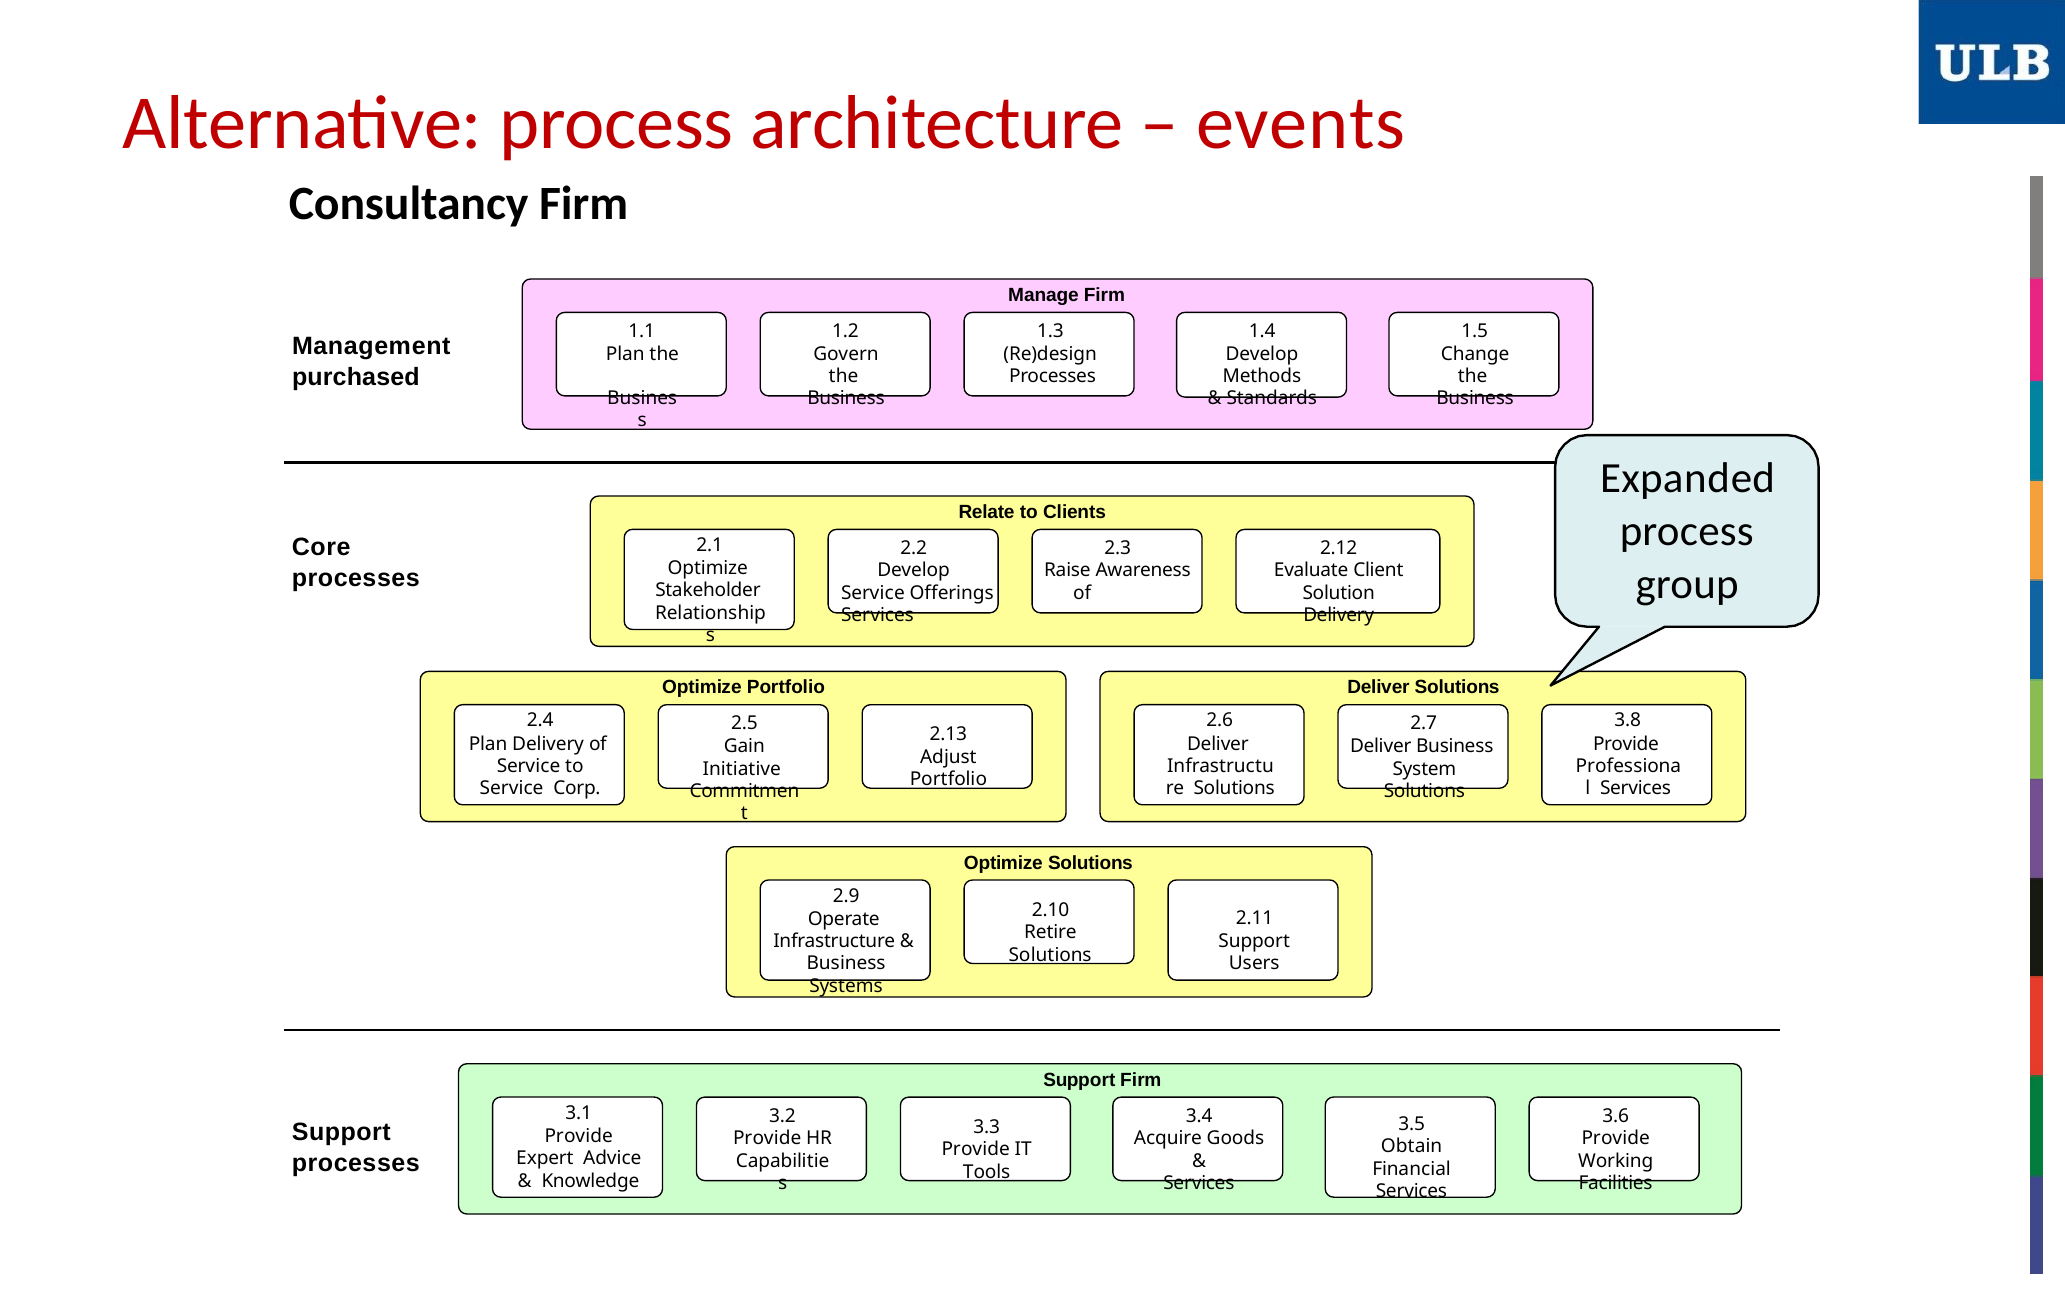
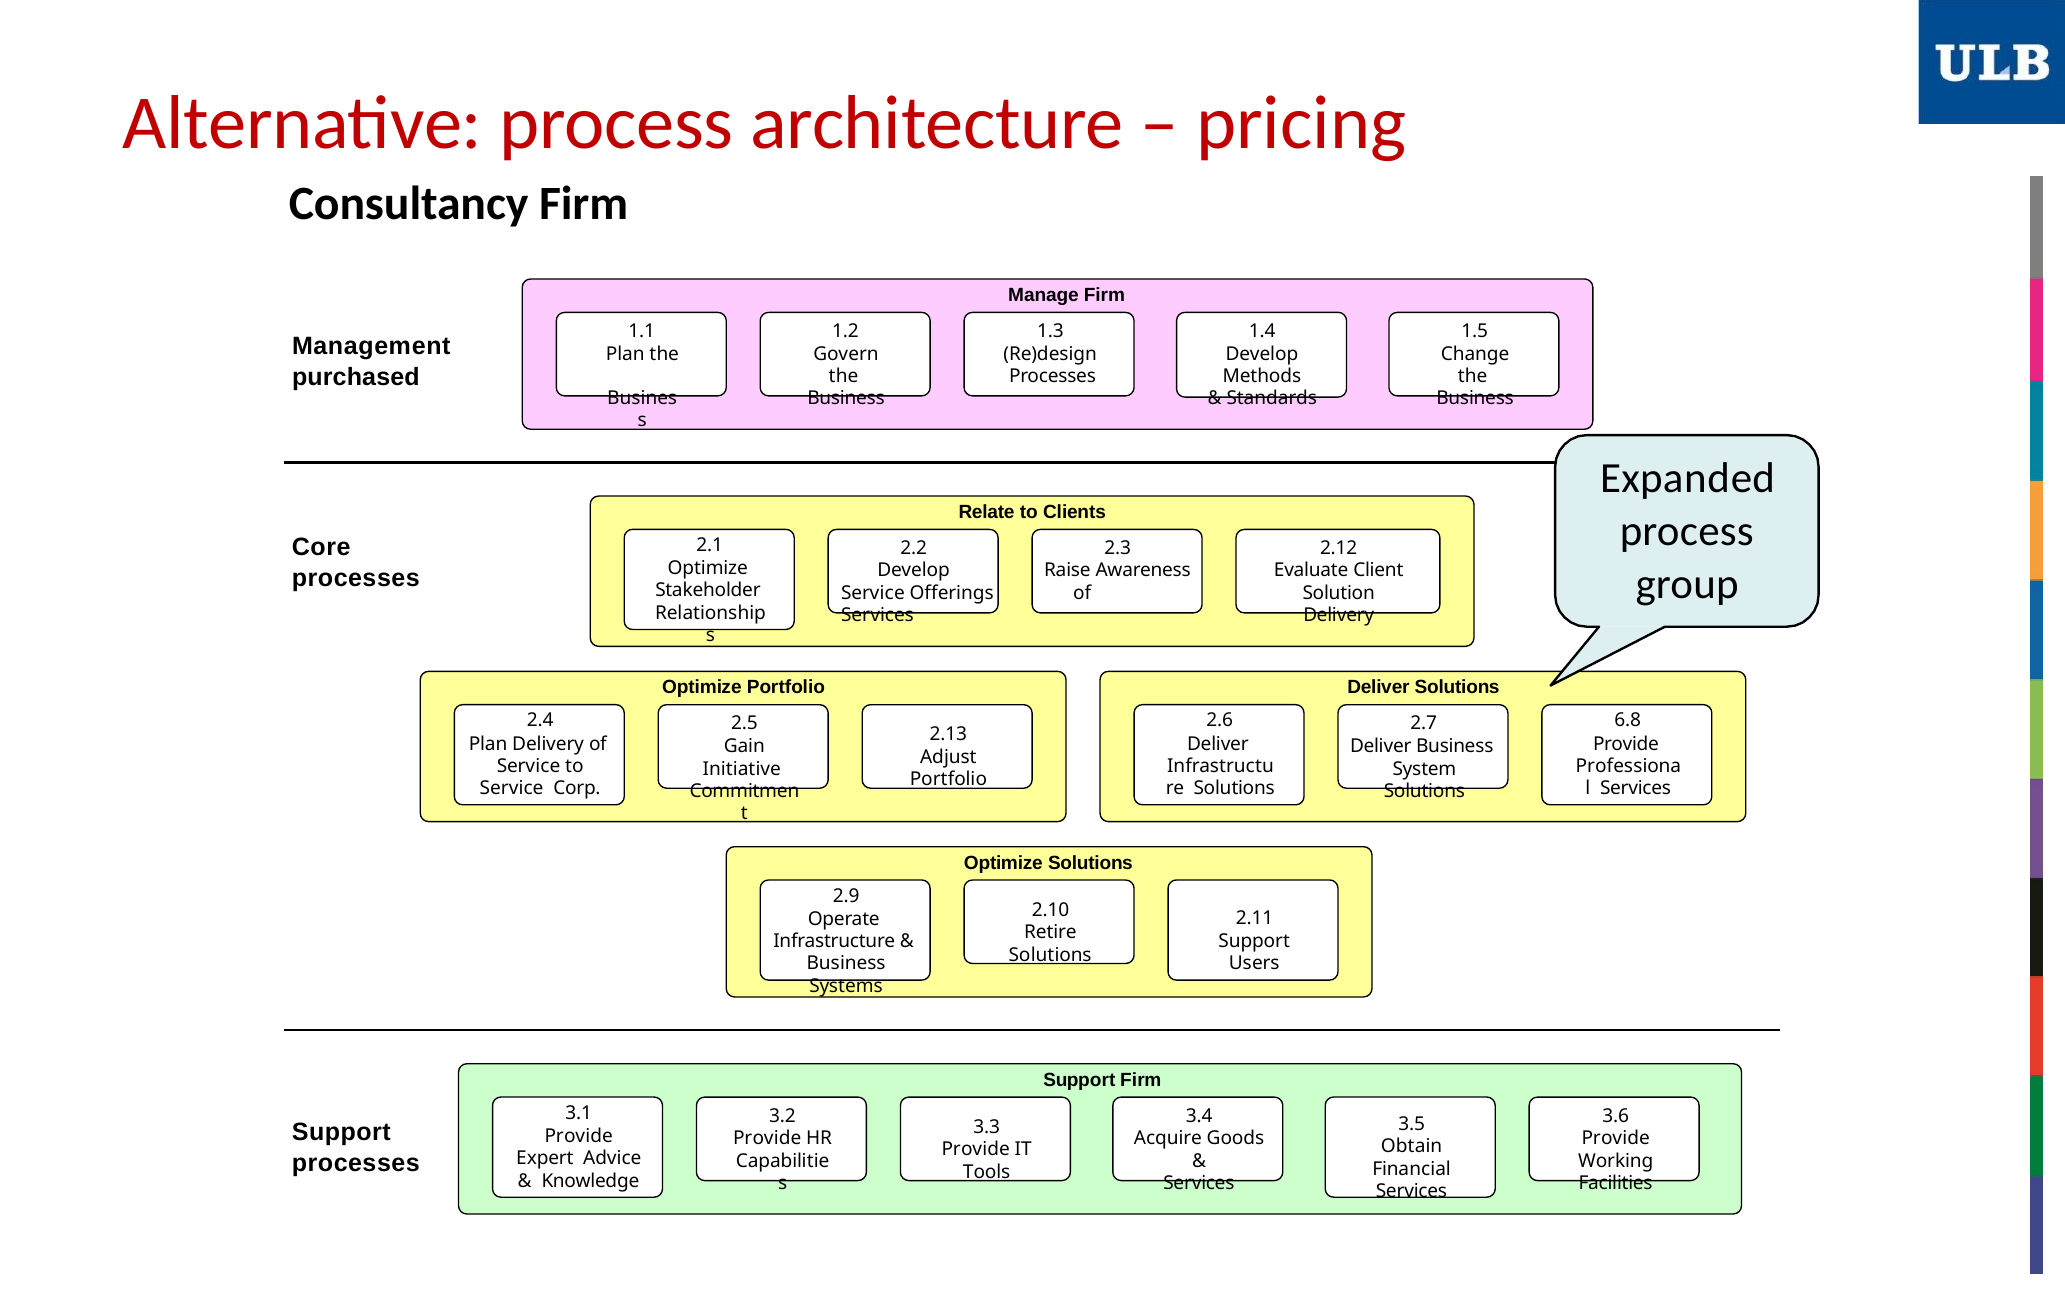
events: events -> pricing (1301, 124)
3.8: 3.8 -> 6.8 (1628, 721)
